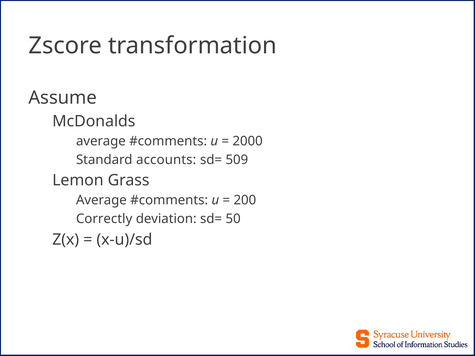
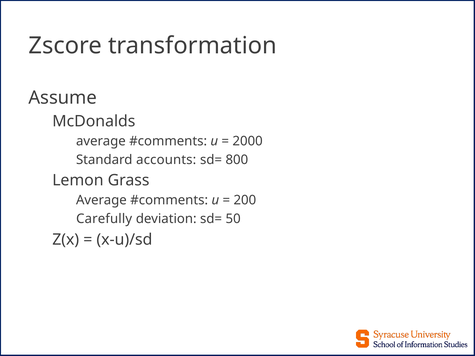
509: 509 -> 800 (237, 160)
Correctly: Correctly -> Carefully (104, 219)
